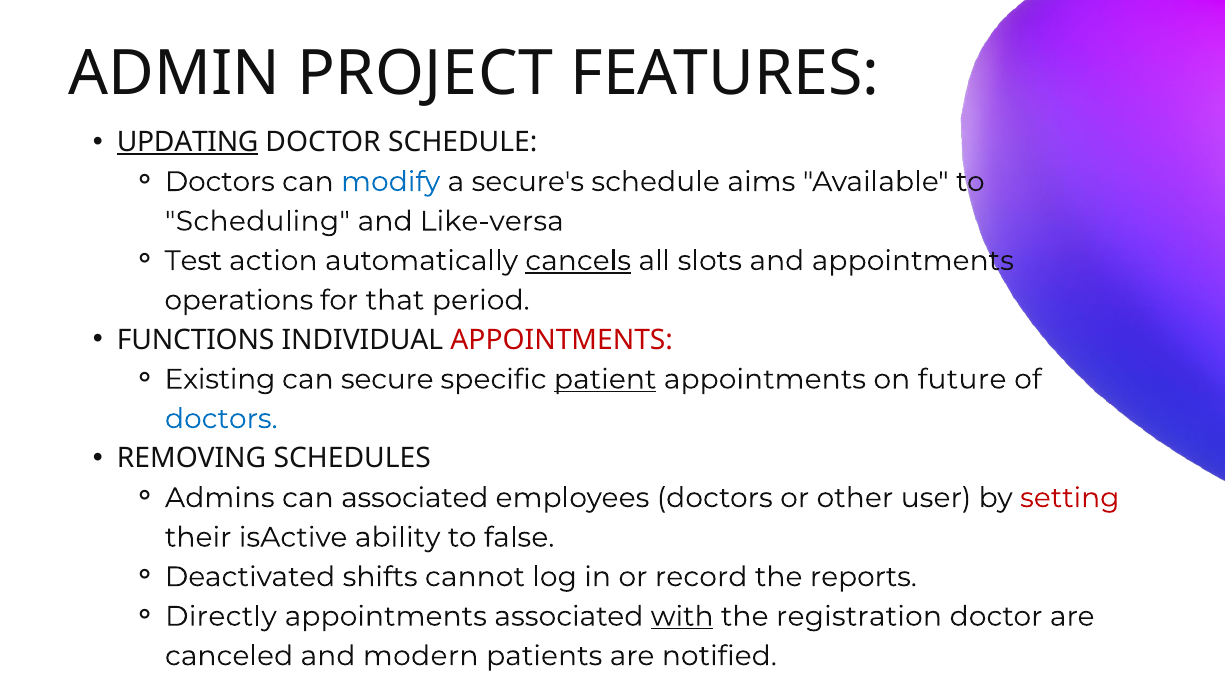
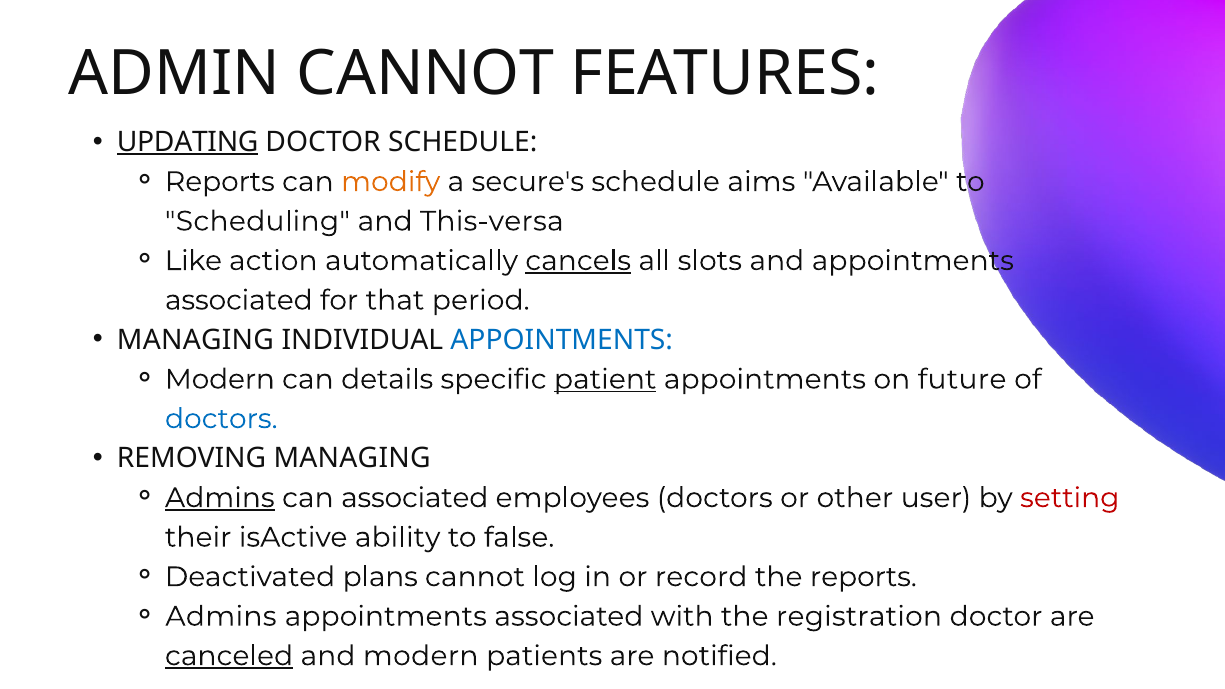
ADMIN PROJECT: PROJECT -> CANNOT (426, 74)
Doctors: Doctors -> Reports (220, 182)
modify colour: blue -> orange (391, 182)
Like-versa: Like-versa -> This-versa (492, 221)
Test: Test -> Like (193, 261)
operations: operations -> associated (239, 300)
FUNCTIONS: FUNCTIONS -> MANAGING (195, 340)
APPOINTMENTS colour: red -> blue (562, 340)
Existing: Existing -> Modern (220, 379)
secure: secure -> details (387, 379)
REMOVING SCHEDULES: SCHEDULES -> MANAGING (352, 458)
Admins underline: none -> present (220, 498)
shifts: shifts -> plans (380, 577)
Directly: Directly -> Admins (221, 616)
with underline: present -> none (682, 616)
canceled underline: none -> present (229, 656)
